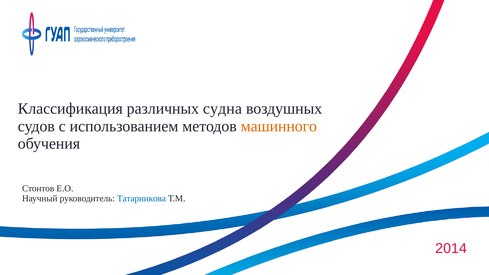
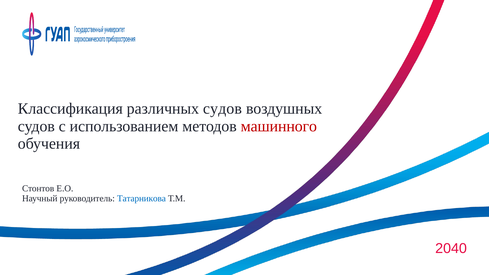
различных судна: судна -> судов (222, 109)
машинного colour: orange -> red (279, 126)
2014: 2014 -> 2040 (451, 249)
